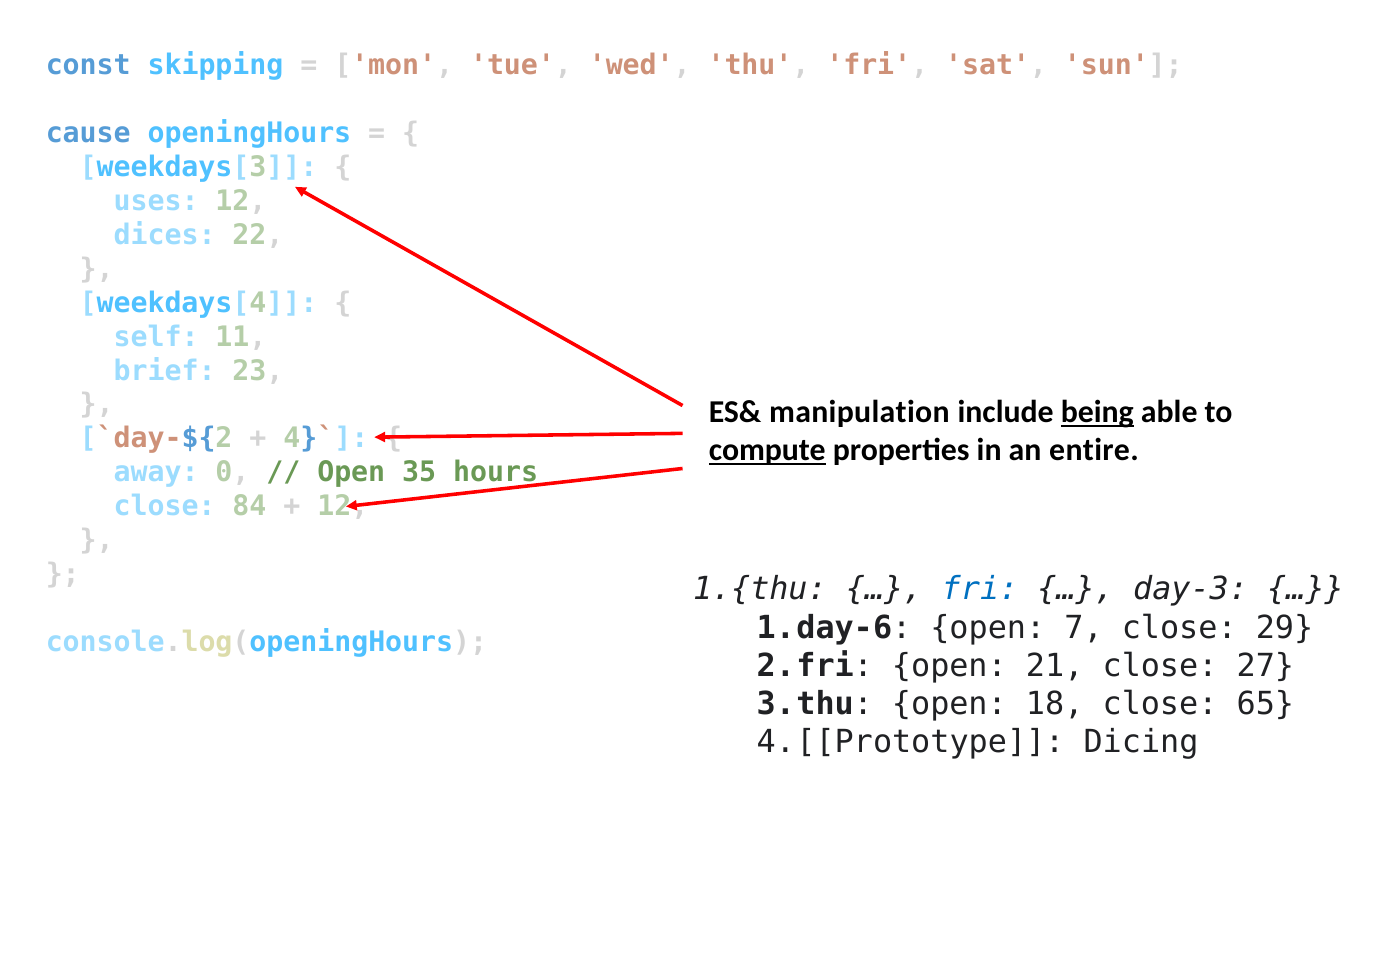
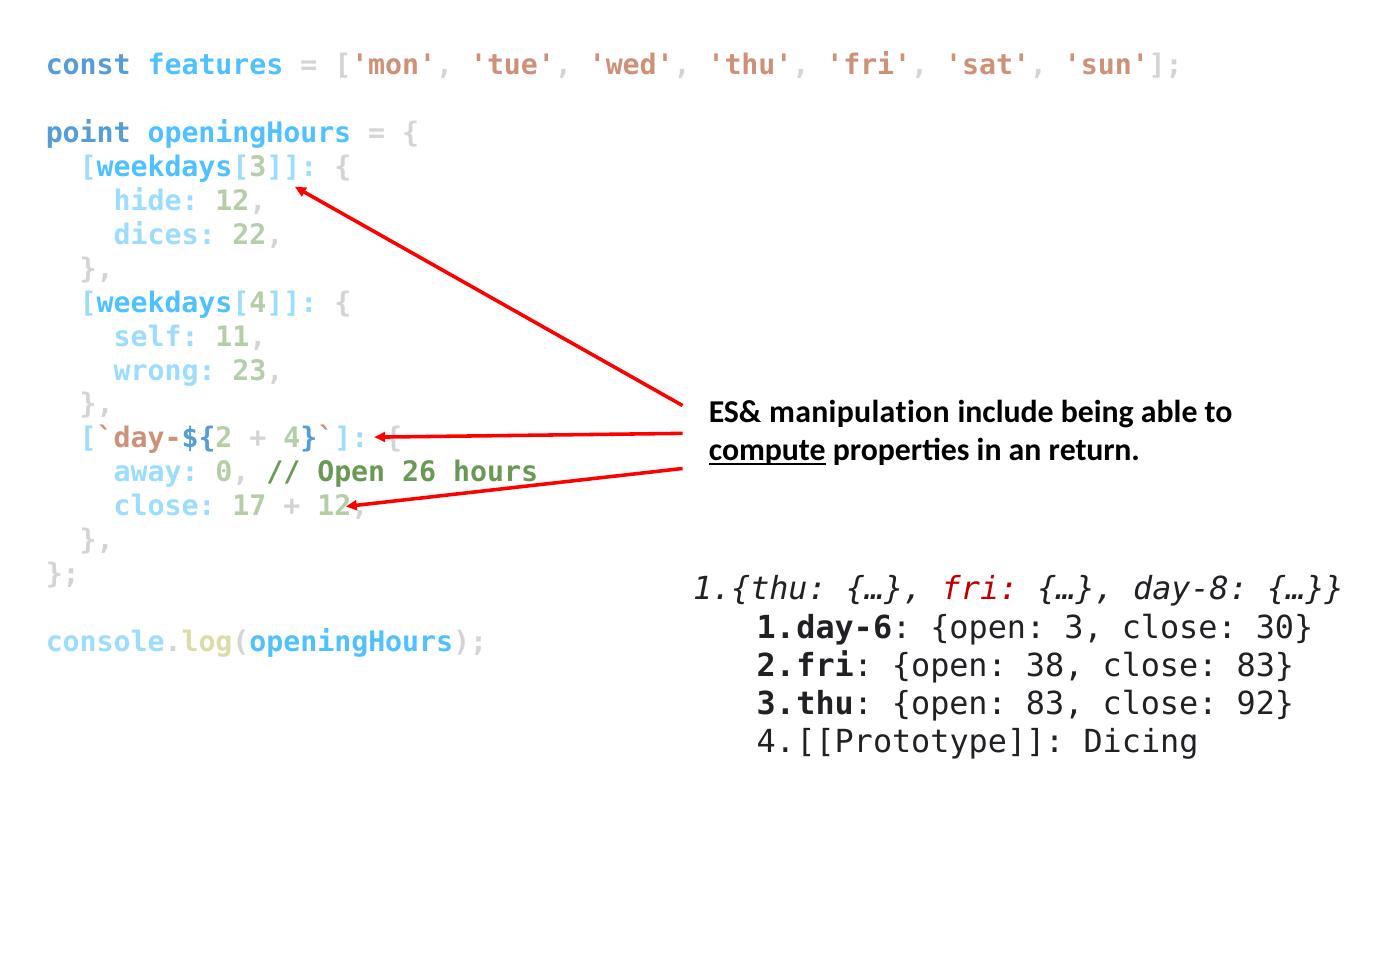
skipping: skipping -> features (216, 66)
cause: cause -> point (88, 133)
uses: uses -> hide (156, 201)
brief: brief -> wrong (165, 371)
being underline: present -> none (1097, 413)
entire: entire -> return (1094, 451)
35: 35 -> 26 (419, 473)
84: 84 -> 17 (249, 507)
fri colour: blue -> red (980, 590)
day-3: day-3 -> day-8 (1191, 590)
7: 7 -> 3 (1083, 628)
29: 29 -> 30 (1285, 628)
21: 21 -> 38 (1055, 666)
close 27: 27 -> 83 (1265, 666)
open 18: 18 -> 83 (1055, 704)
65: 65 -> 92 (1265, 704)
